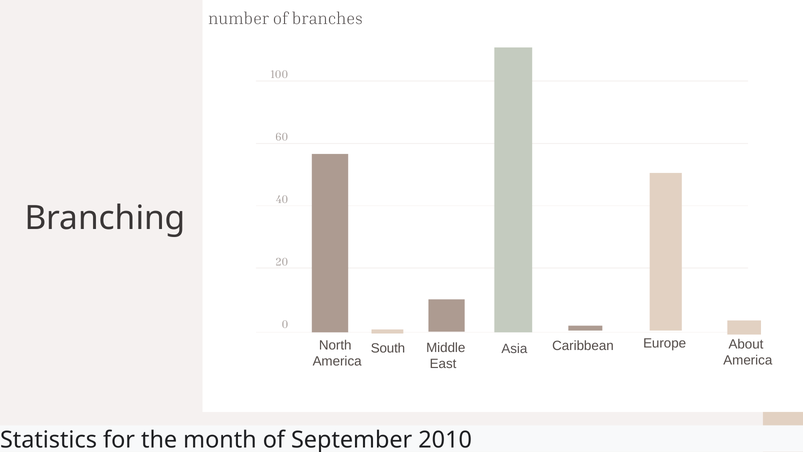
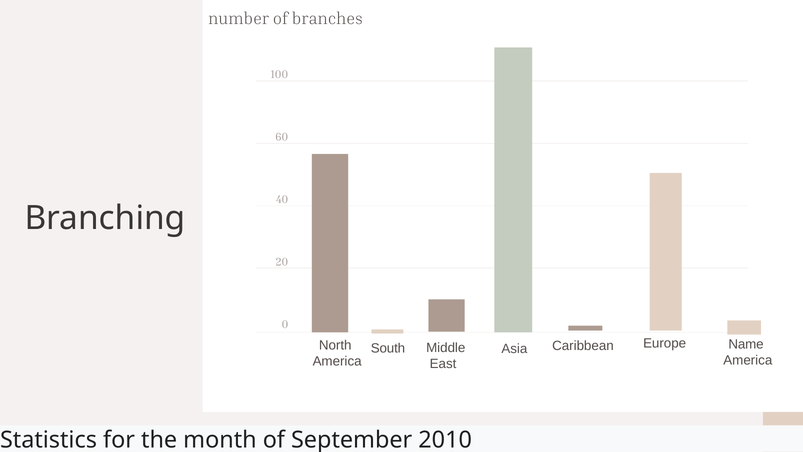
About: About -> Name (746, 344)
